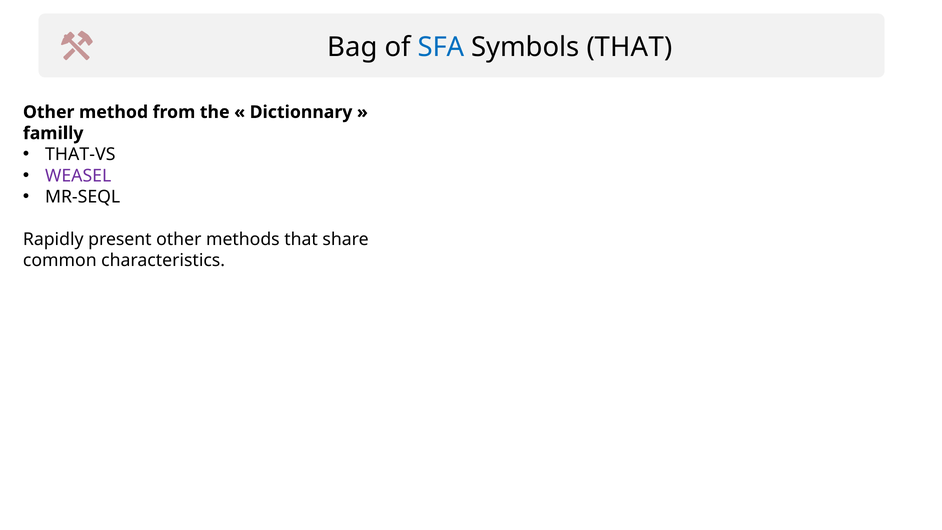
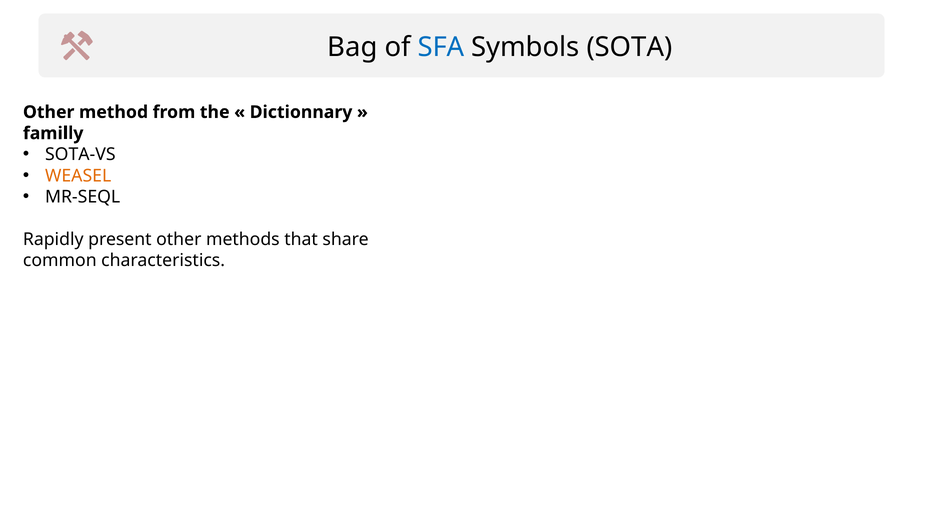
Symbols THAT: THAT -> SOTA (629, 47)
THAT-VS: THAT-VS -> SOTA-VS (80, 154)
WEASEL colour: purple -> orange (78, 176)
